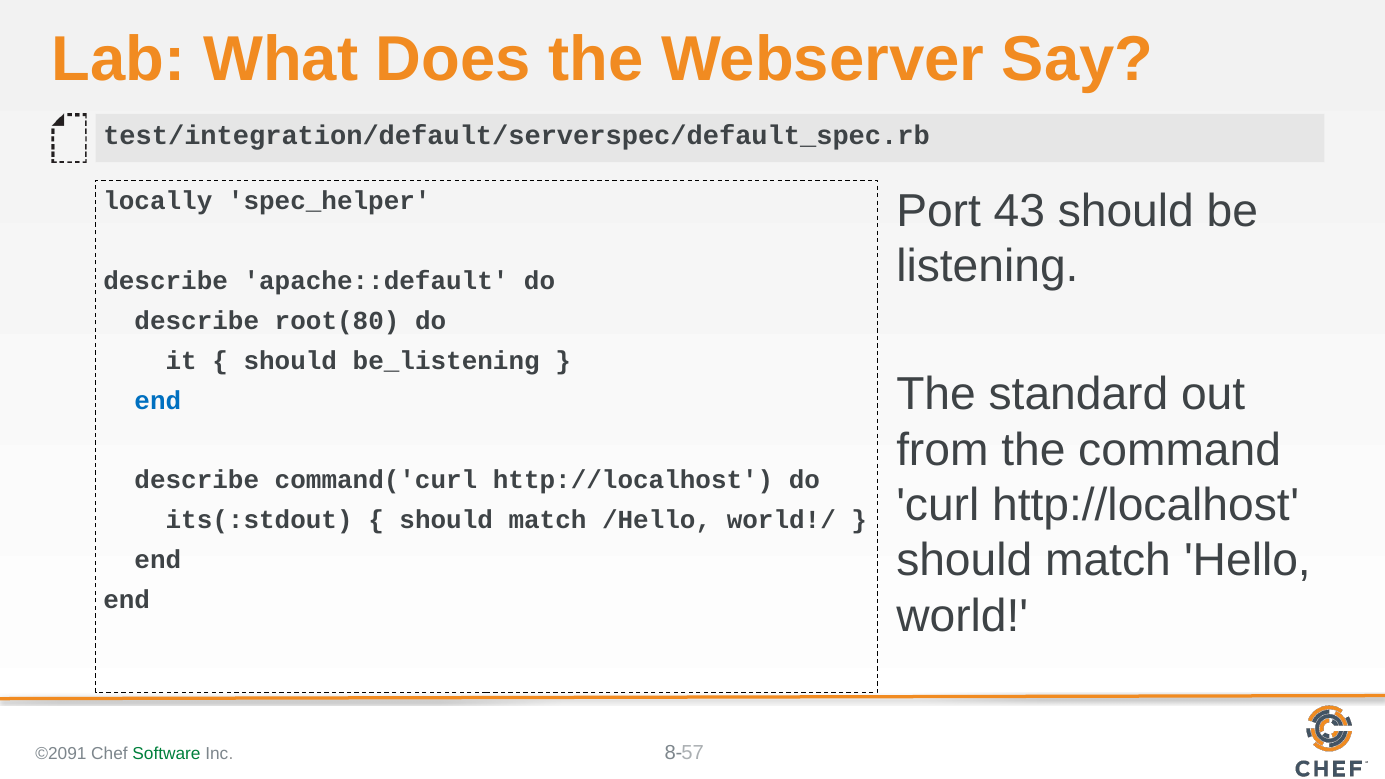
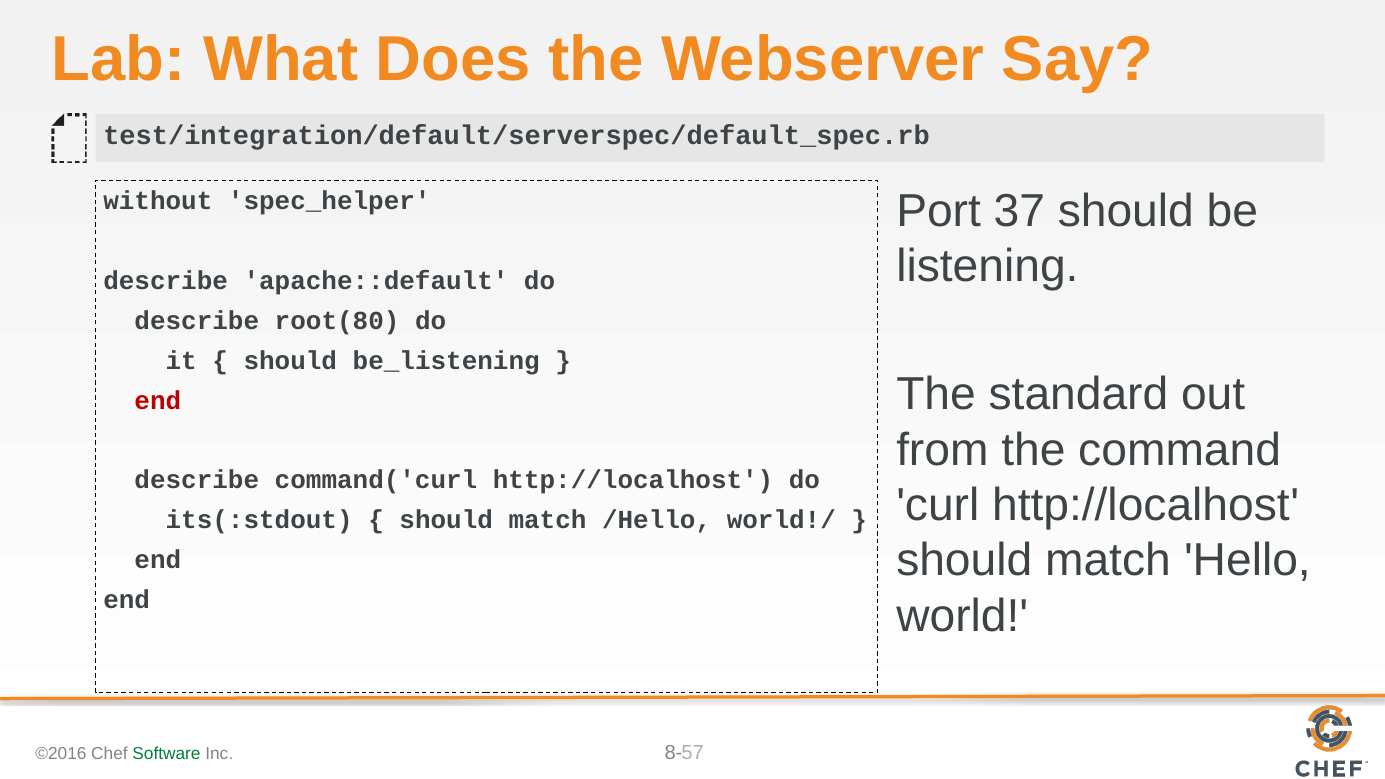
43: 43 -> 37 (1019, 211)
locally: locally -> without (158, 201)
end colour: blue -> red (158, 400)
©2091: ©2091 -> ©2016 (61, 754)
